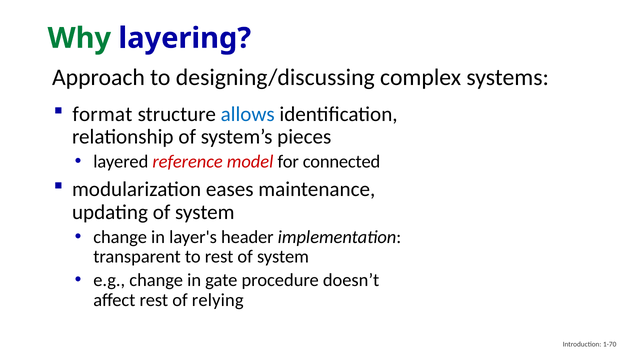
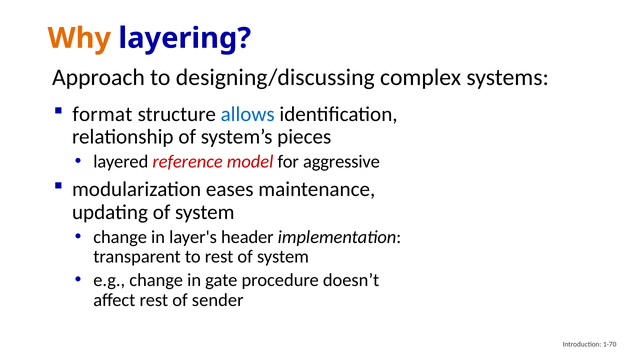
Why colour: green -> orange (79, 38)
connected: connected -> aggressive (341, 162)
relying: relying -> sender (218, 300)
